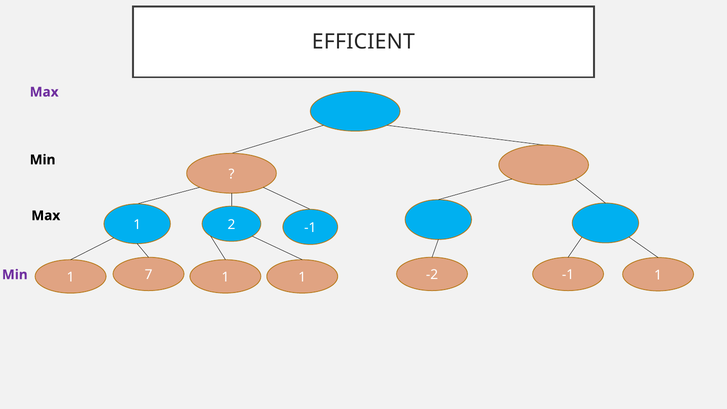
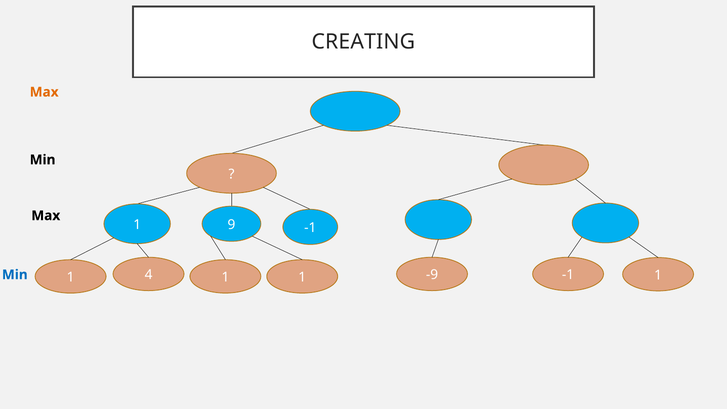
EFFICIENT: EFFICIENT -> CREATING (363, 42)
Max colour: purple -> orange (44, 92)
2: 2 -> 9 (231, 225)
Min colour: purple -> blue (15, 275)
7: 7 -> 4 (149, 275)
-2: -2 -> -9 (432, 275)
